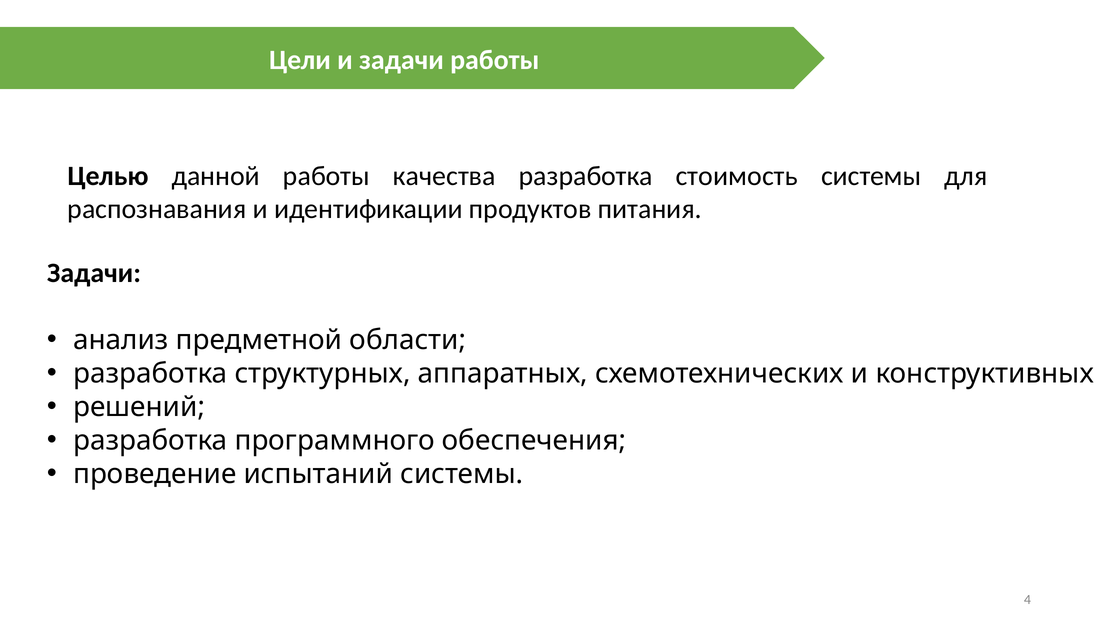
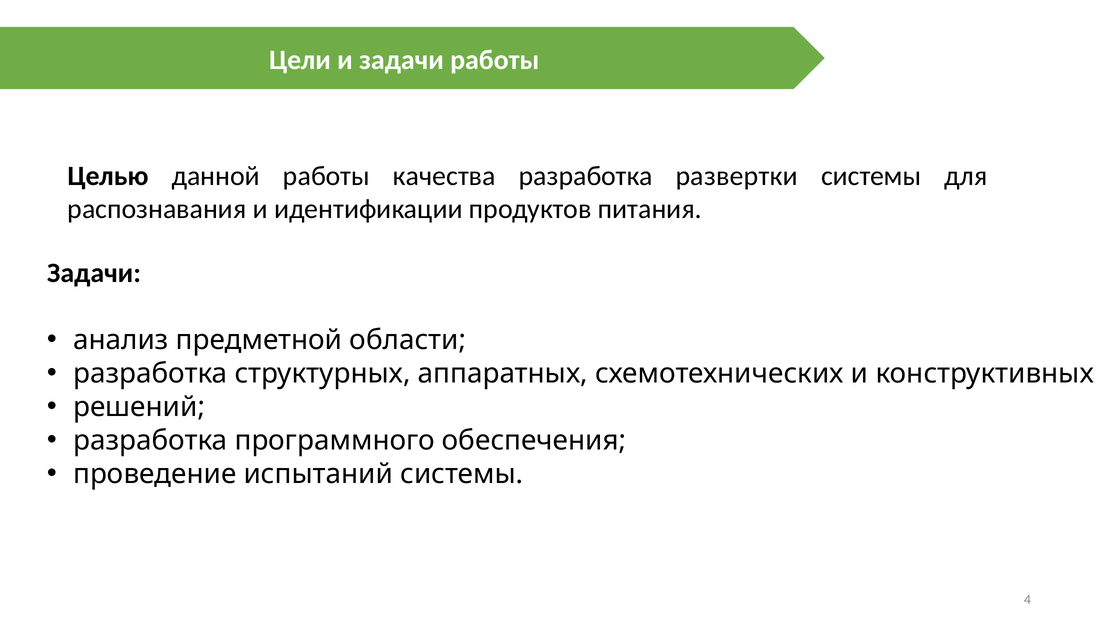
стоимость: стоимость -> развертки (737, 176)
